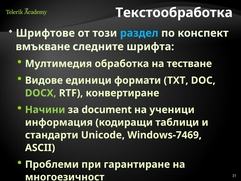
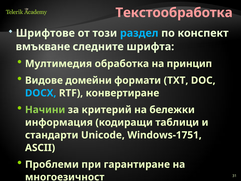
Текстообработка colour: white -> pink (174, 13)
тестване: тестване -> принцип (189, 64)
единици: единици -> домейни (89, 80)
DOCX colour: light green -> light blue (41, 93)
document: document -> критерий (107, 110)
ученици: ученици -> бележки (172, 110)
Windows-7469: Windows-7469 -> Windows-1751 (165, 135)
